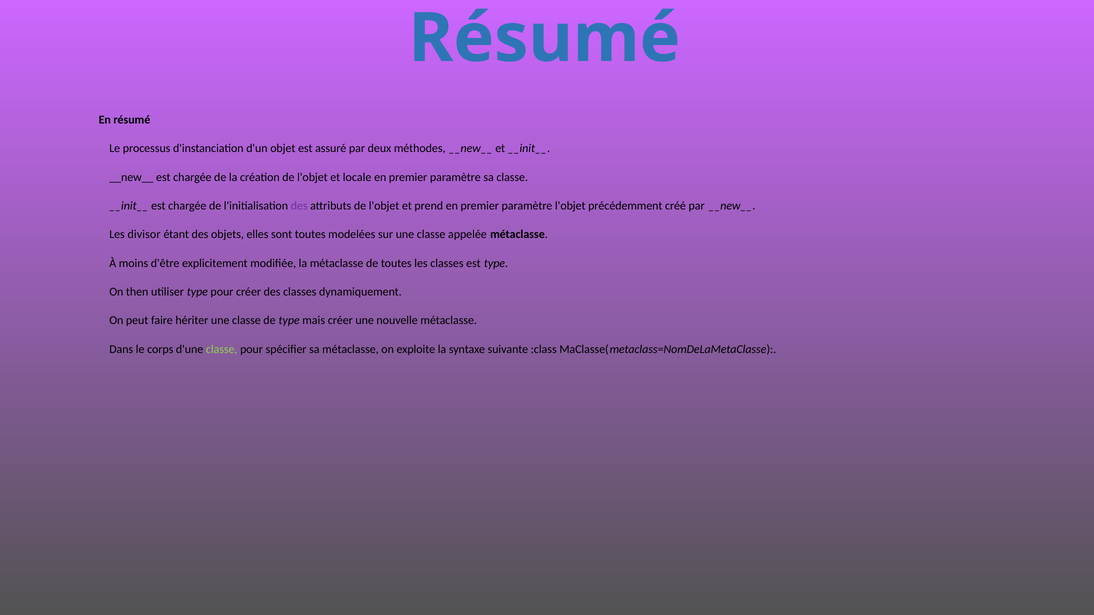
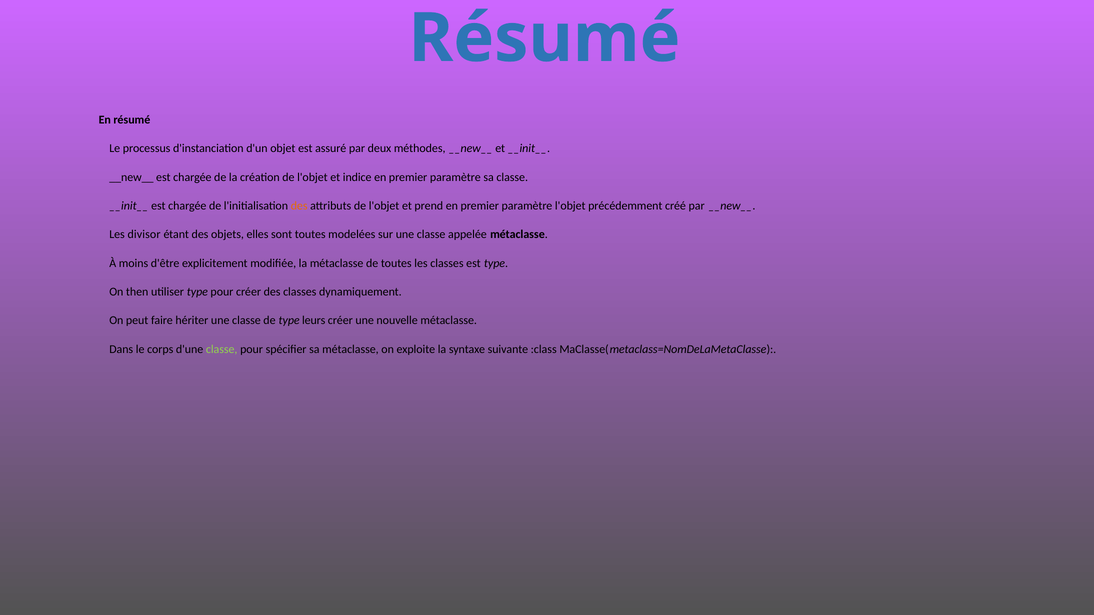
locale: locale -> indice (357, 177)
des colour: purple -> orange (299, 206)
mais: mais -> leurs (314, 321)
